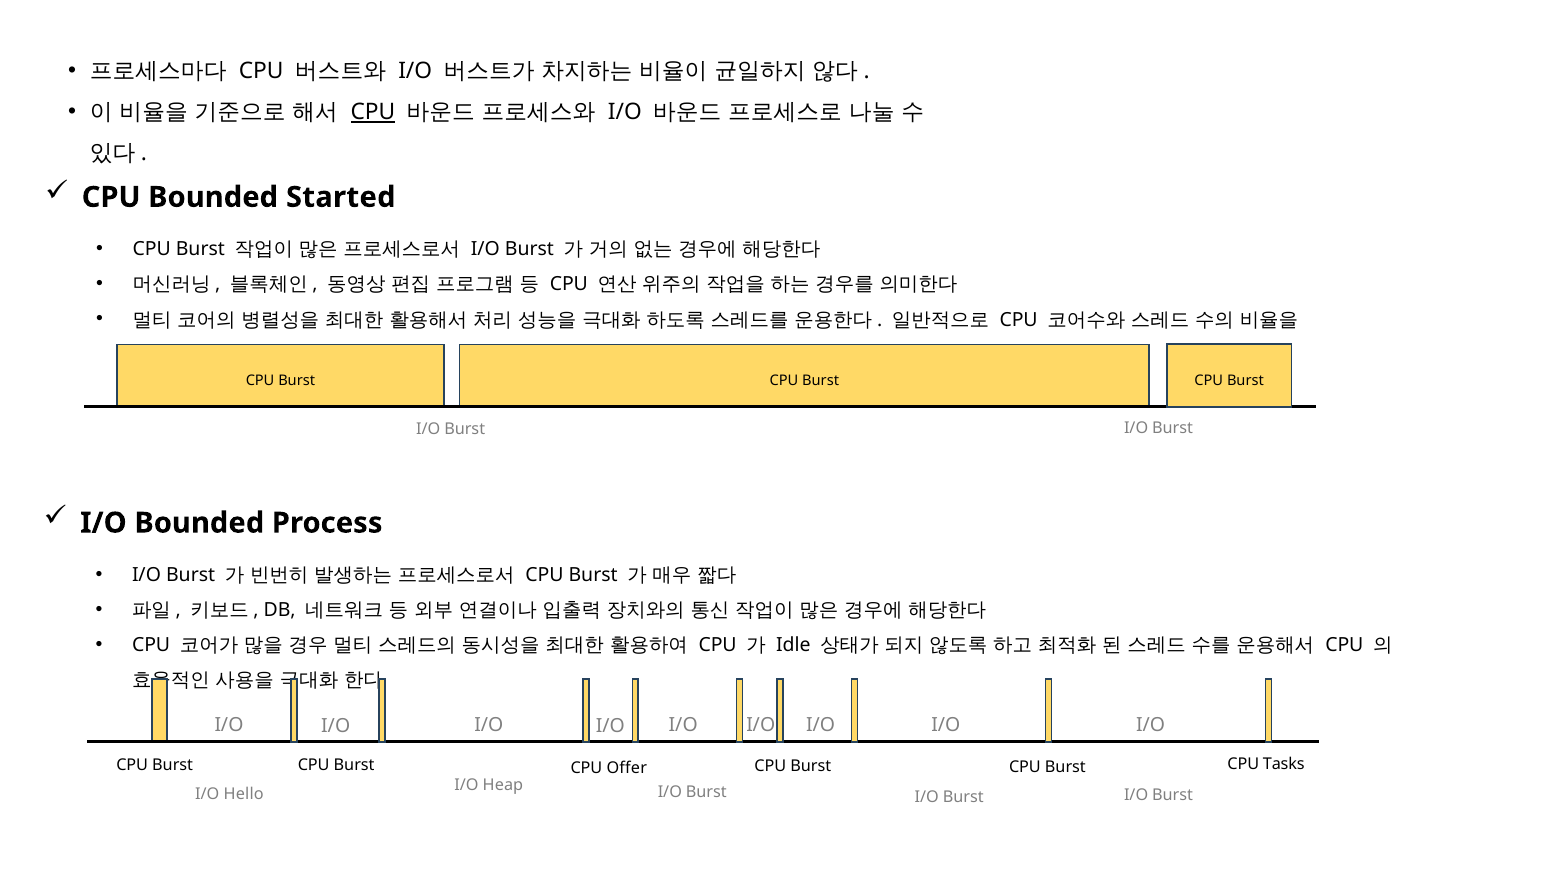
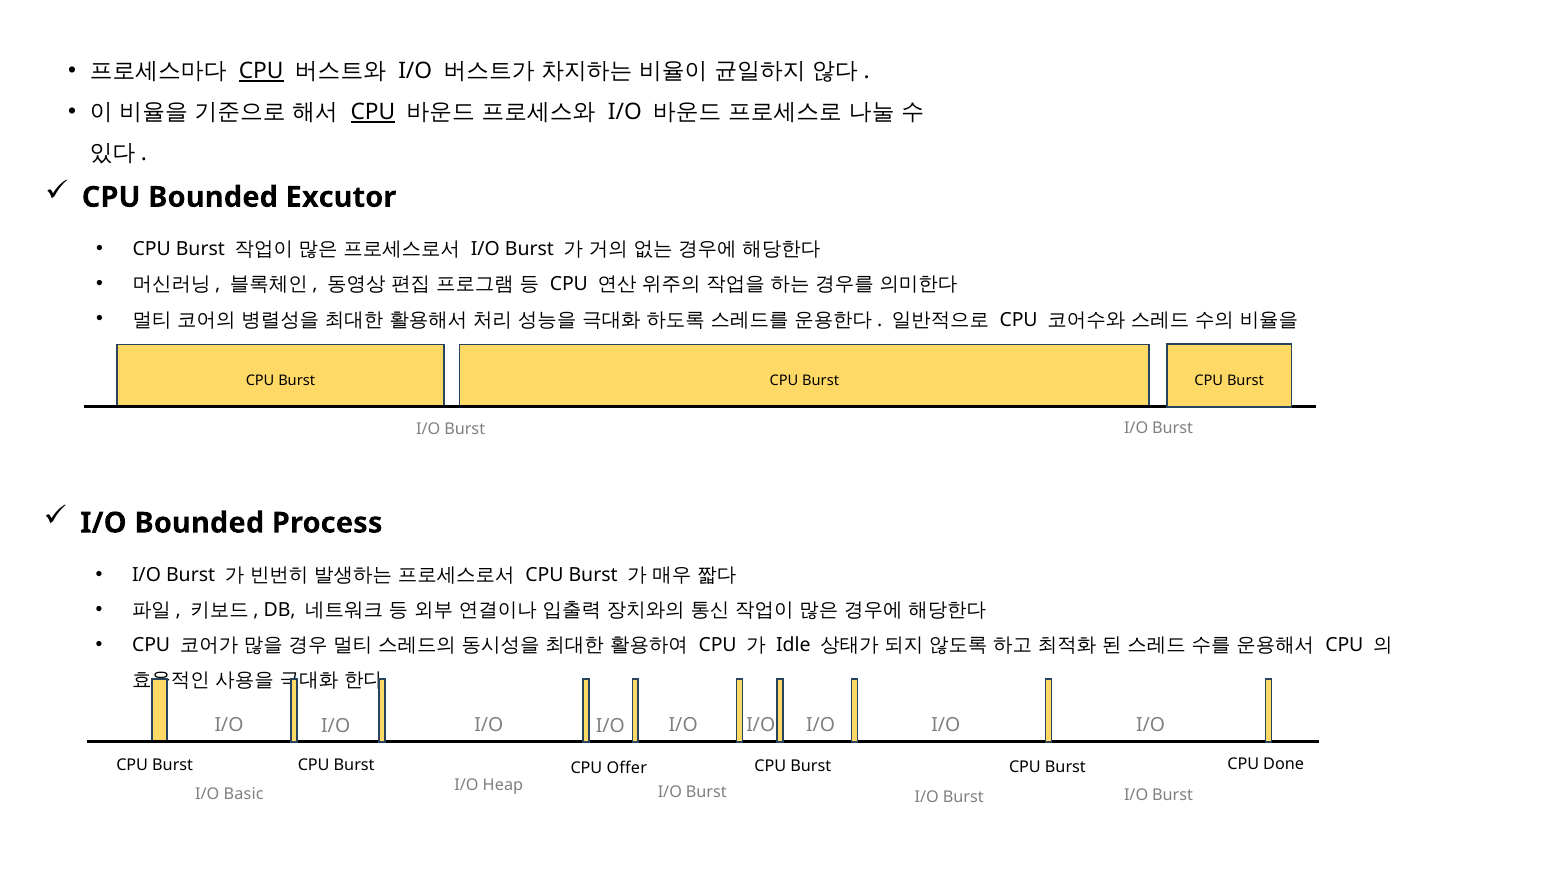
CPU underline: none -> present (261, 71)
Started: Started -> Excutor (341, 197)
Tasks: Tasks -> Done (1284, 764)
Hello: Hello -> Basic (244, 794)
